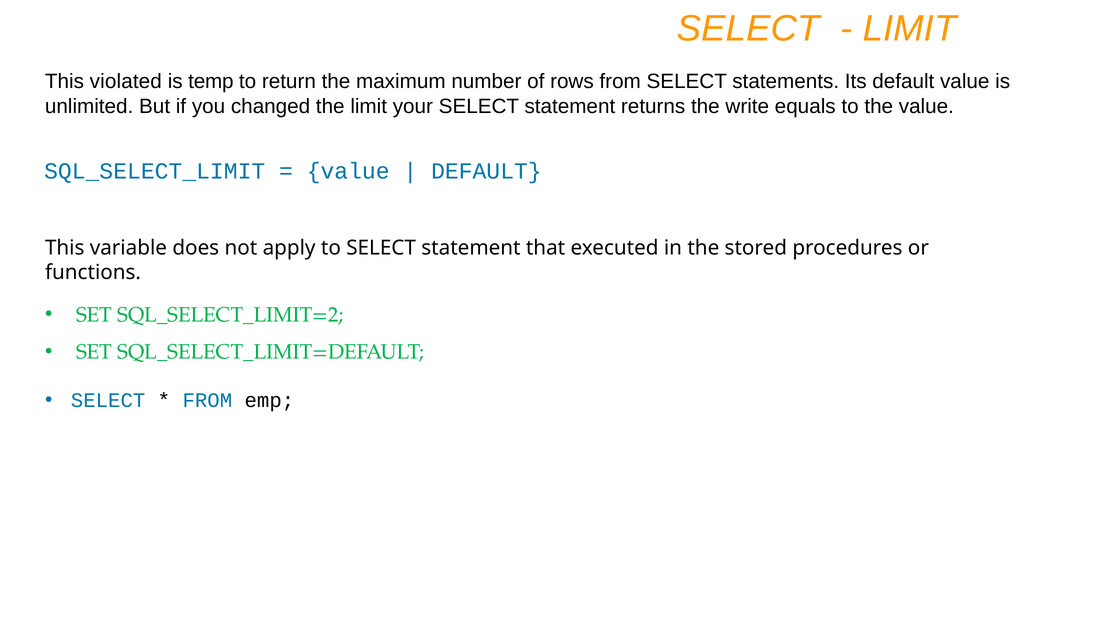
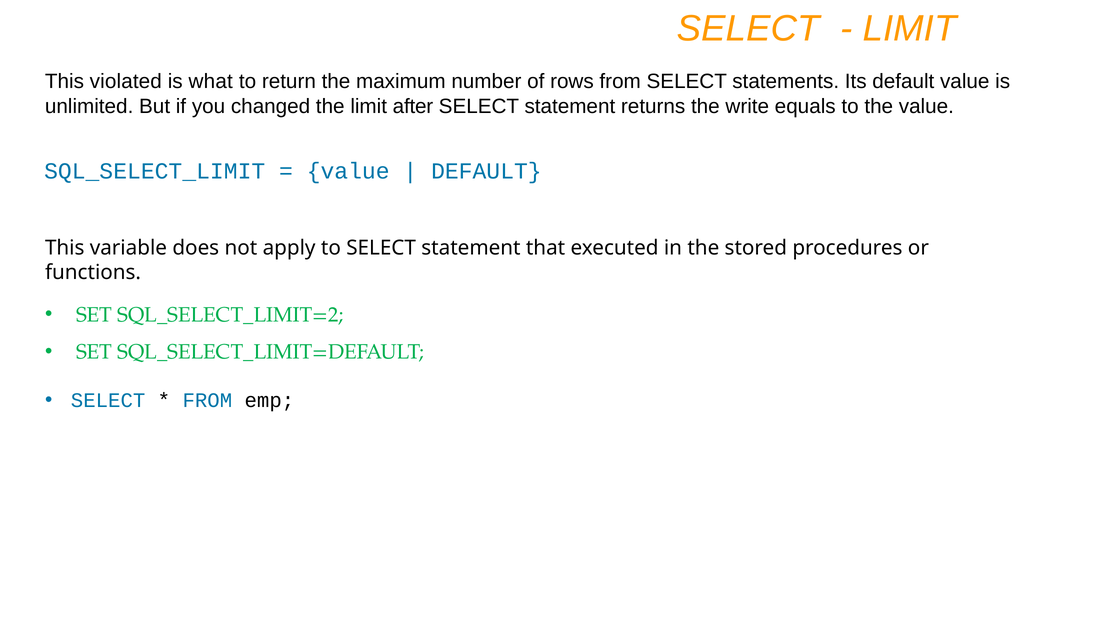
temp: temp -> what (211, 82)
your: your -> after (413, 106)
